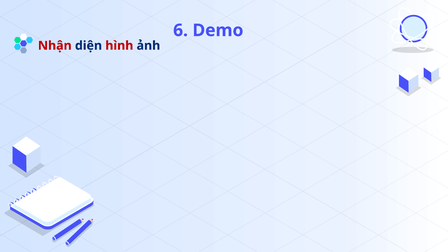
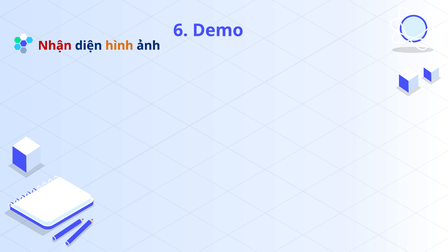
hình colour: red -> orange (119, 46)
